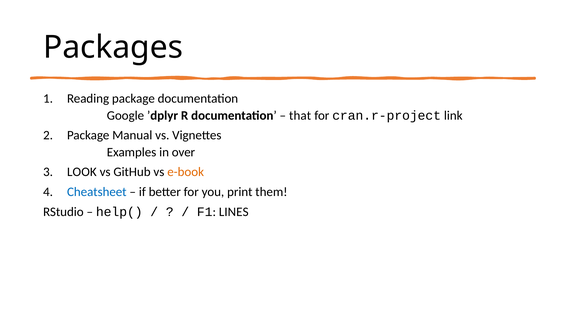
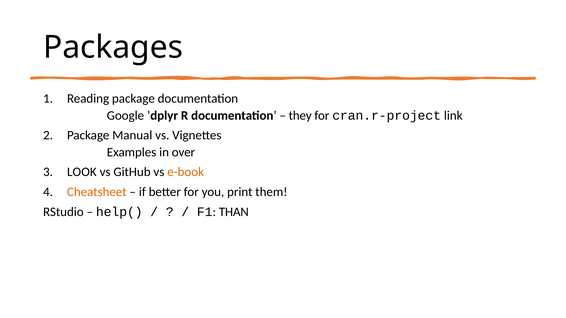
that: that -> they (300, 116)
Cheatsheet colour: blue -> orange (97, 192)
LINES: LINES -> THAN (234, 212)
